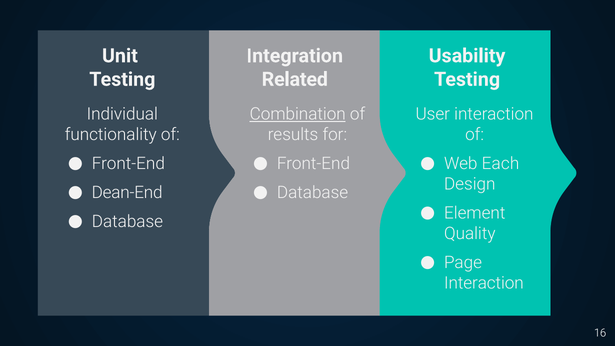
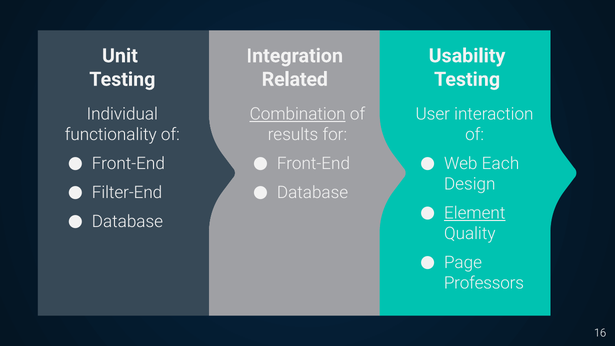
Dean-End: Dean-End -> Filter-End (127, 193)
Element underline: none -> present (475, 213)
Interaction: Interaction -> Professors (484, 283)
